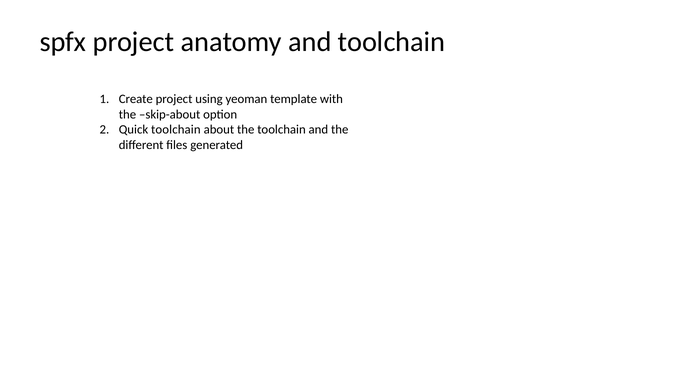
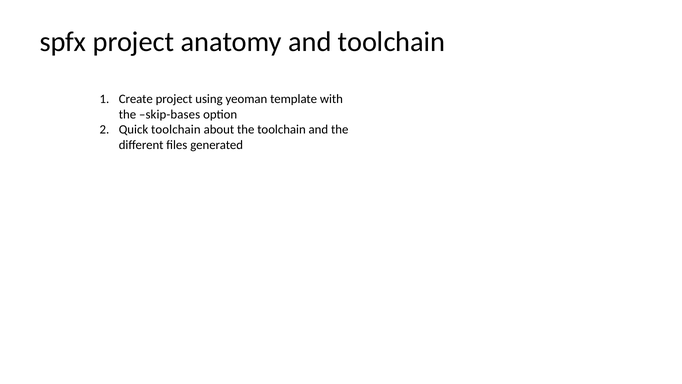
skip-about: skip-about -> skip-bases (170, 114)
